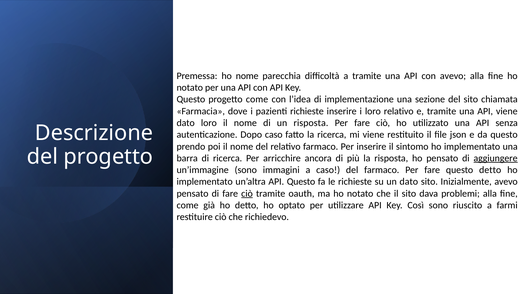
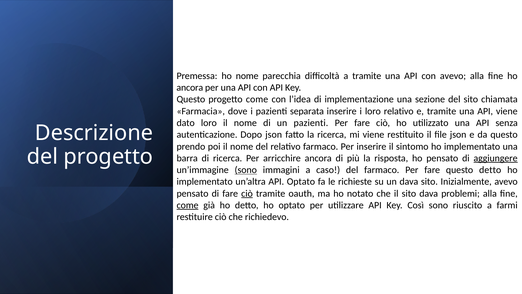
notato: notato -> ancora (190, 88)
pazienti richieste: richieste -> separata (307, 111)
un risposta: risposta -> pazienti (311, 123)
Dopo caso: caso -> json (274, 135)
sono underline: none -> present (246, 170)
API Questo: Questo -> Optato (301, 181)
un dato: dato -> dava (409, 181)
come underline: none -> present (188, 205)
